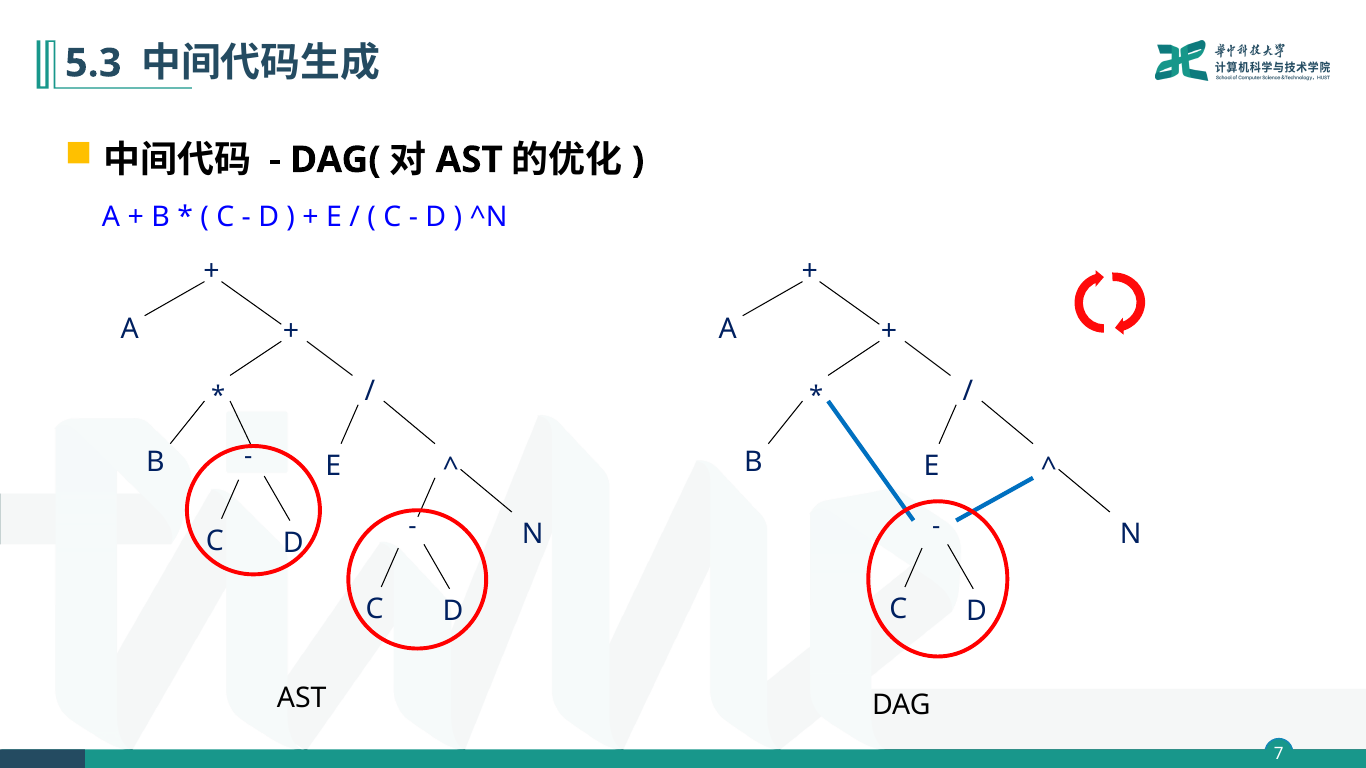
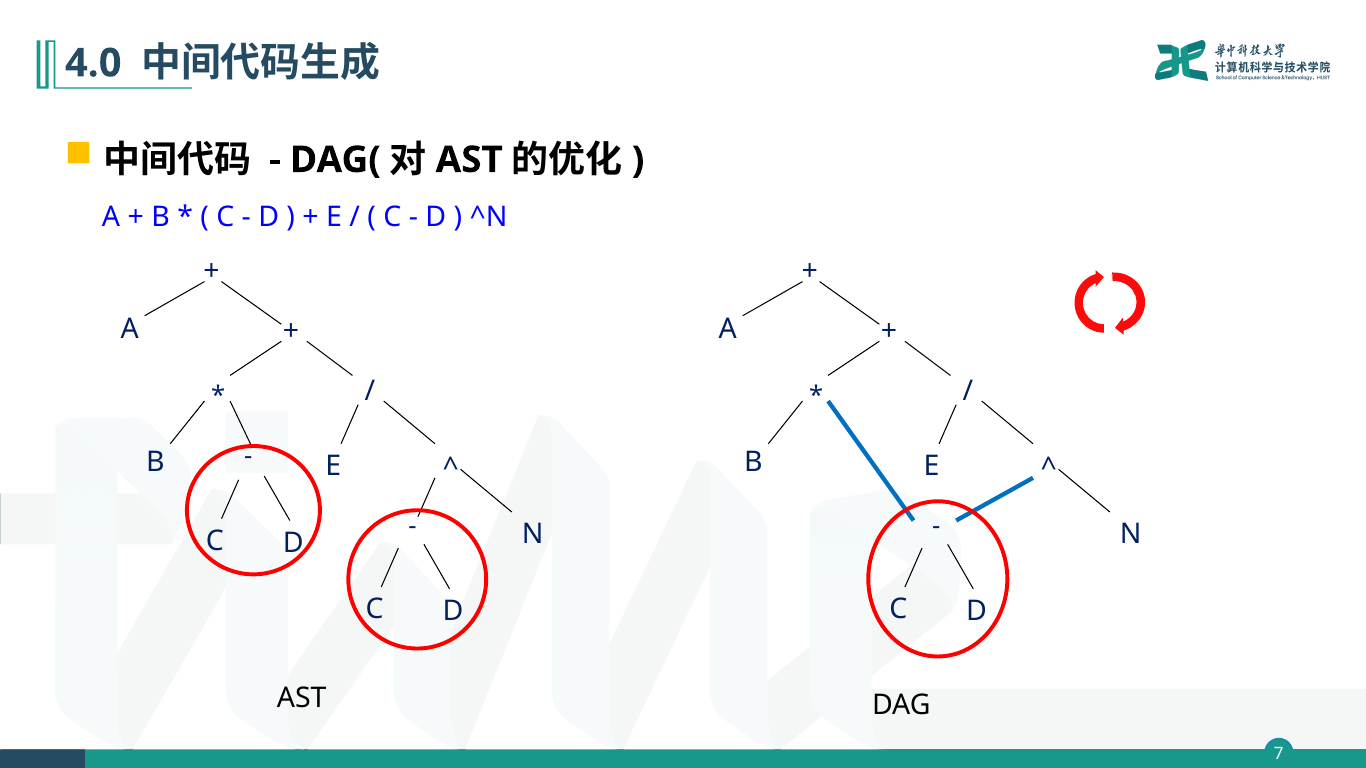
5.3: 5.3 -> 4.0 (93, 63)
